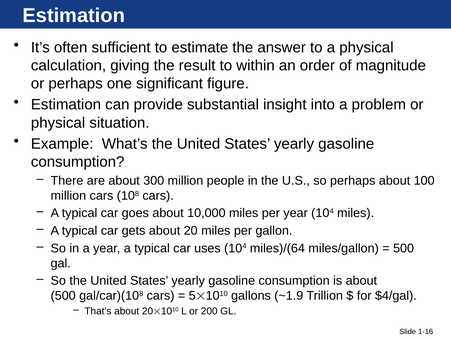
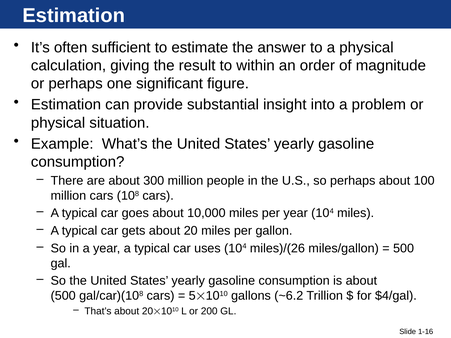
miles)/(64: miles)/(64 -> miles)/(26 (277, 248)
~1.9: ~1.9 -> ~6.2 (289, 296)
